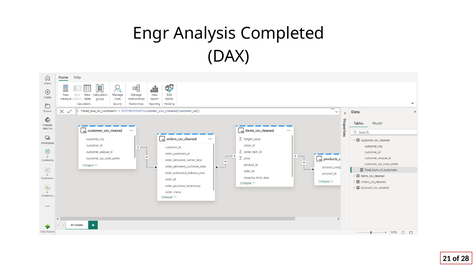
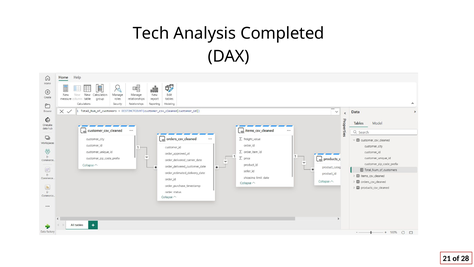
Engr: Engr -> Tech (151, 33)
